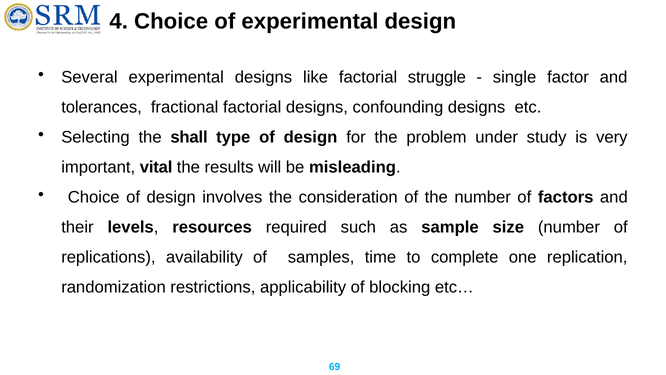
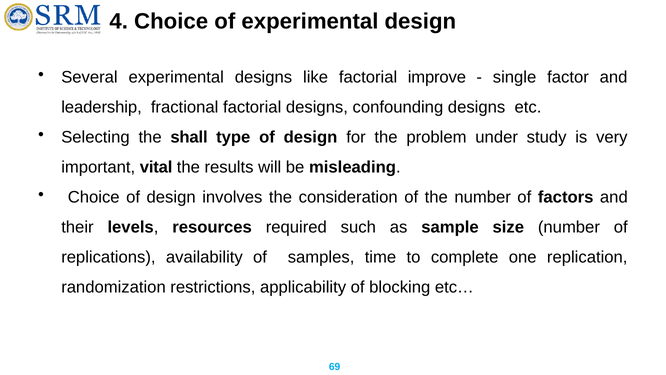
struggle: struggle -> improve (437, 77)
tolerances: tolerances -> leadership (102, 107)
